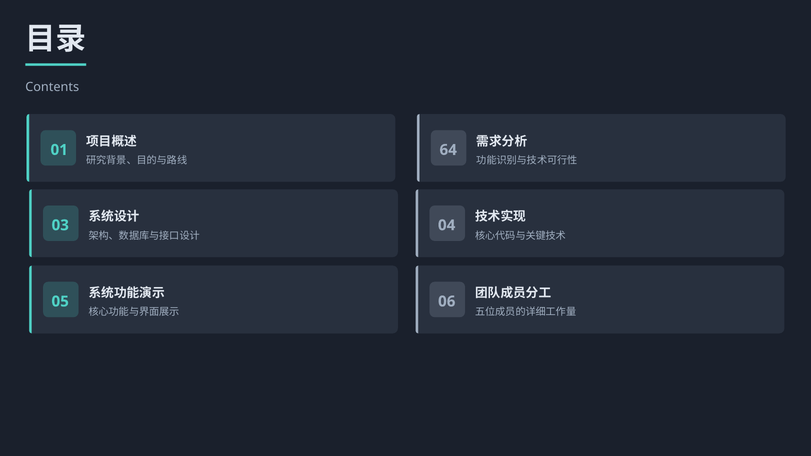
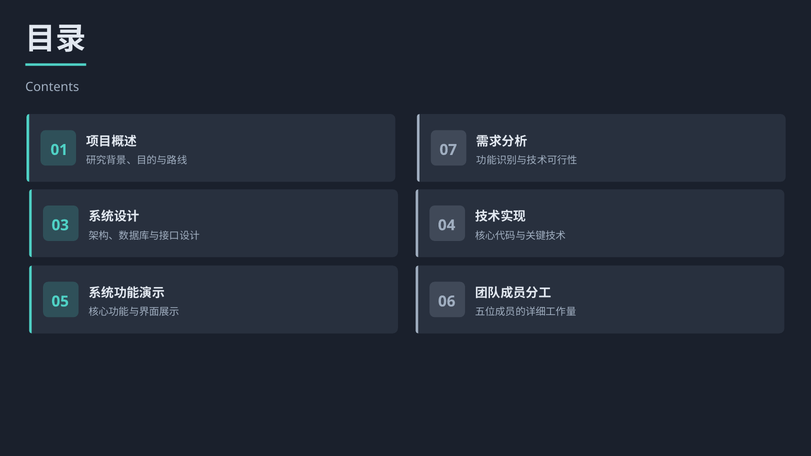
64: 64 -> 07 (448, 150)
